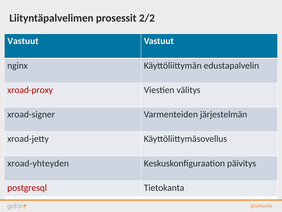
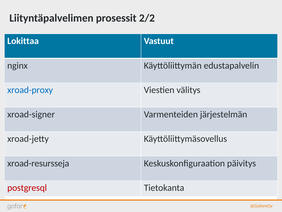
Vastuut: Vastuut -> Lokittaa (23, 41)
xroad-proxy colour: red -> blue (30, 90)
xroad-yhteyden: xroad-yhteyden -> xroad-resursseja (38, 163)
